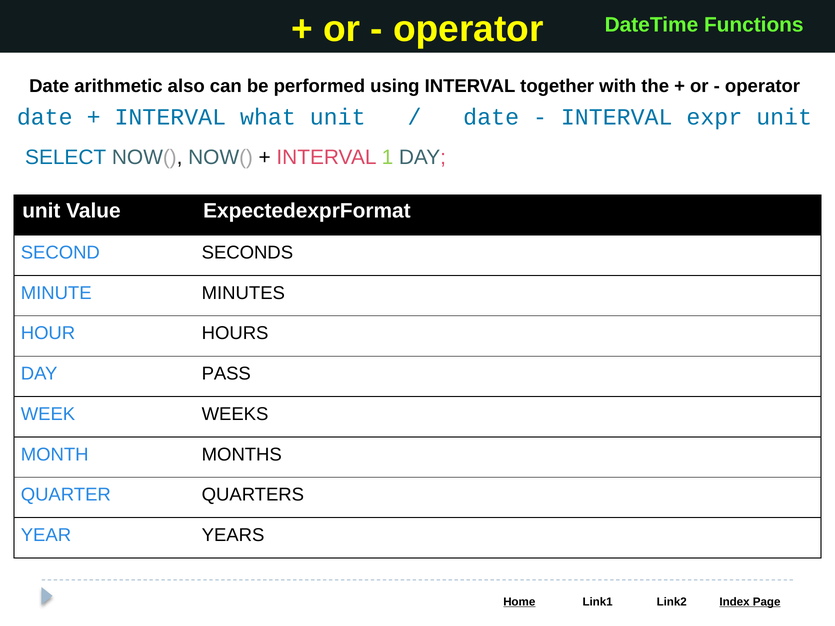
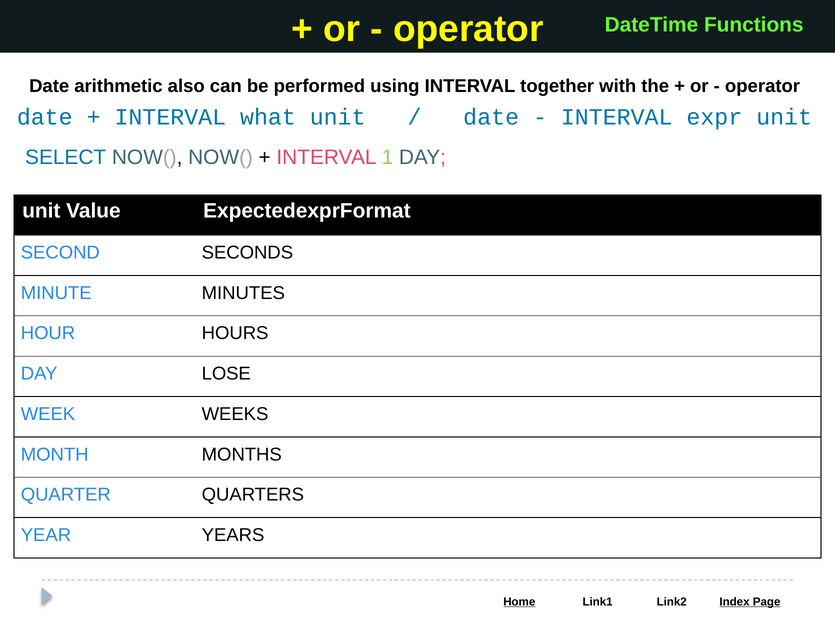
PASS: PASS -> LOSE (226, 374)
